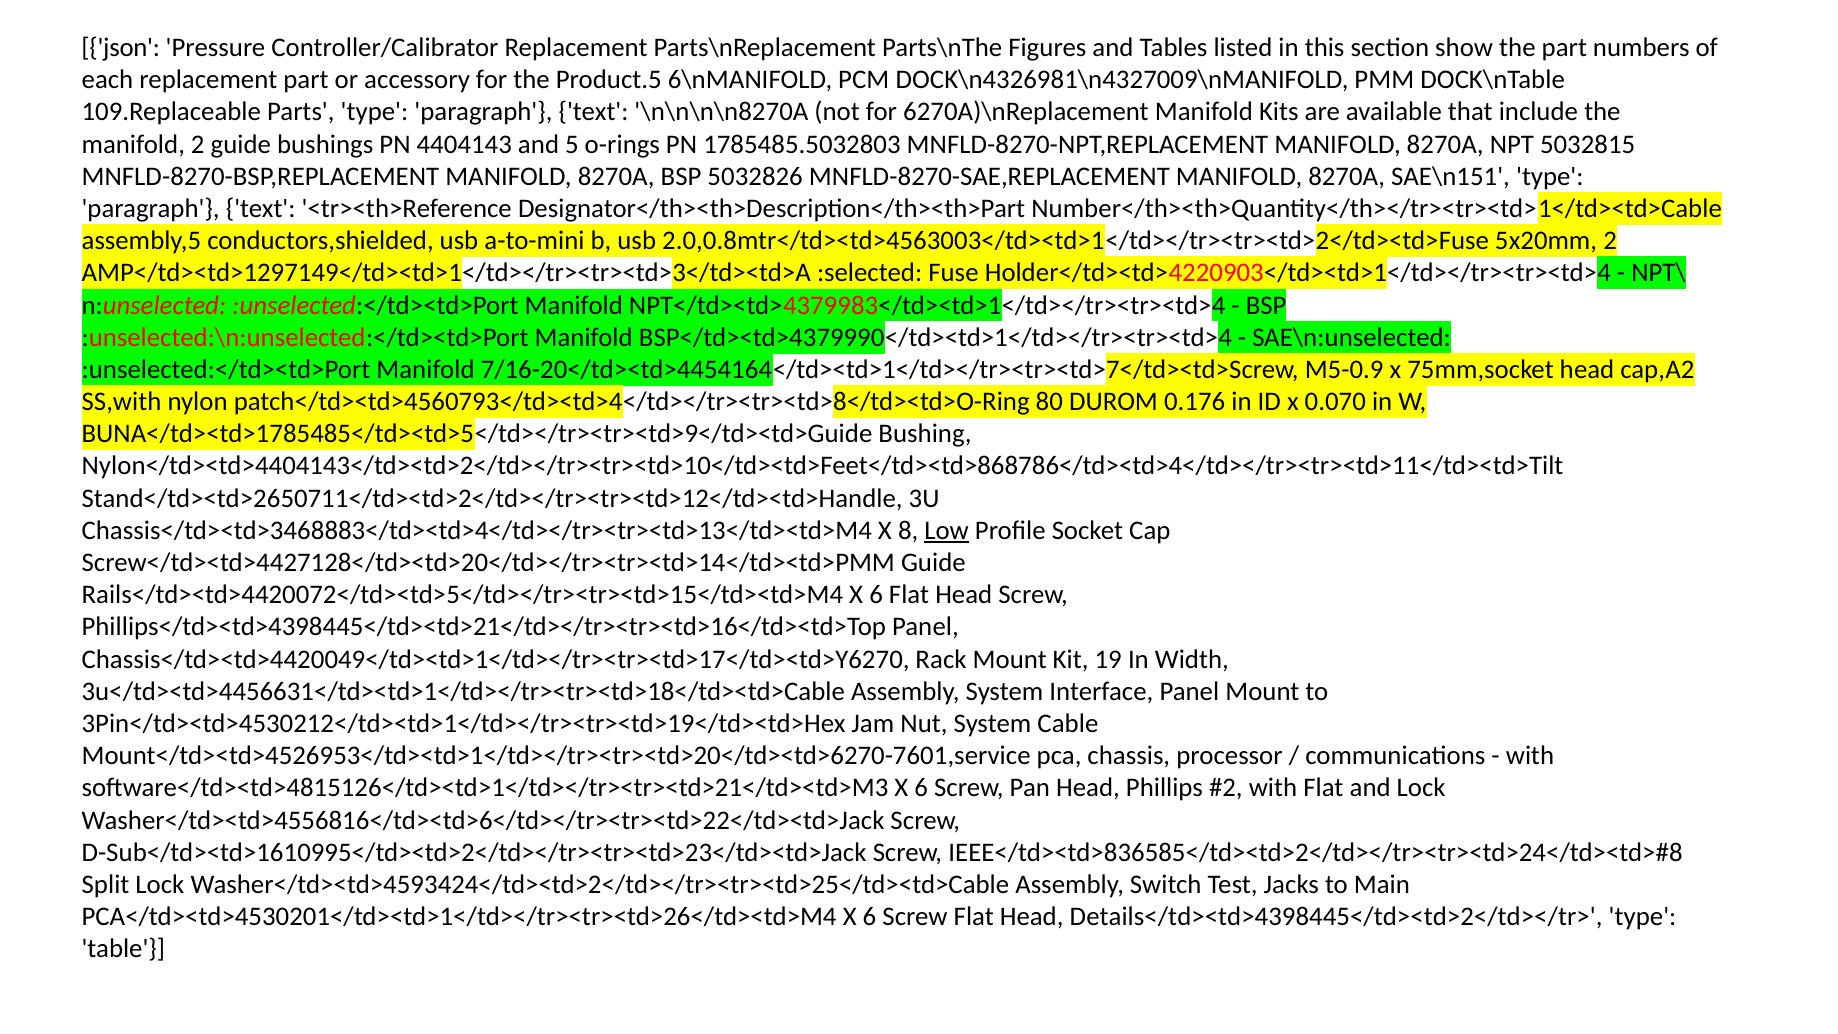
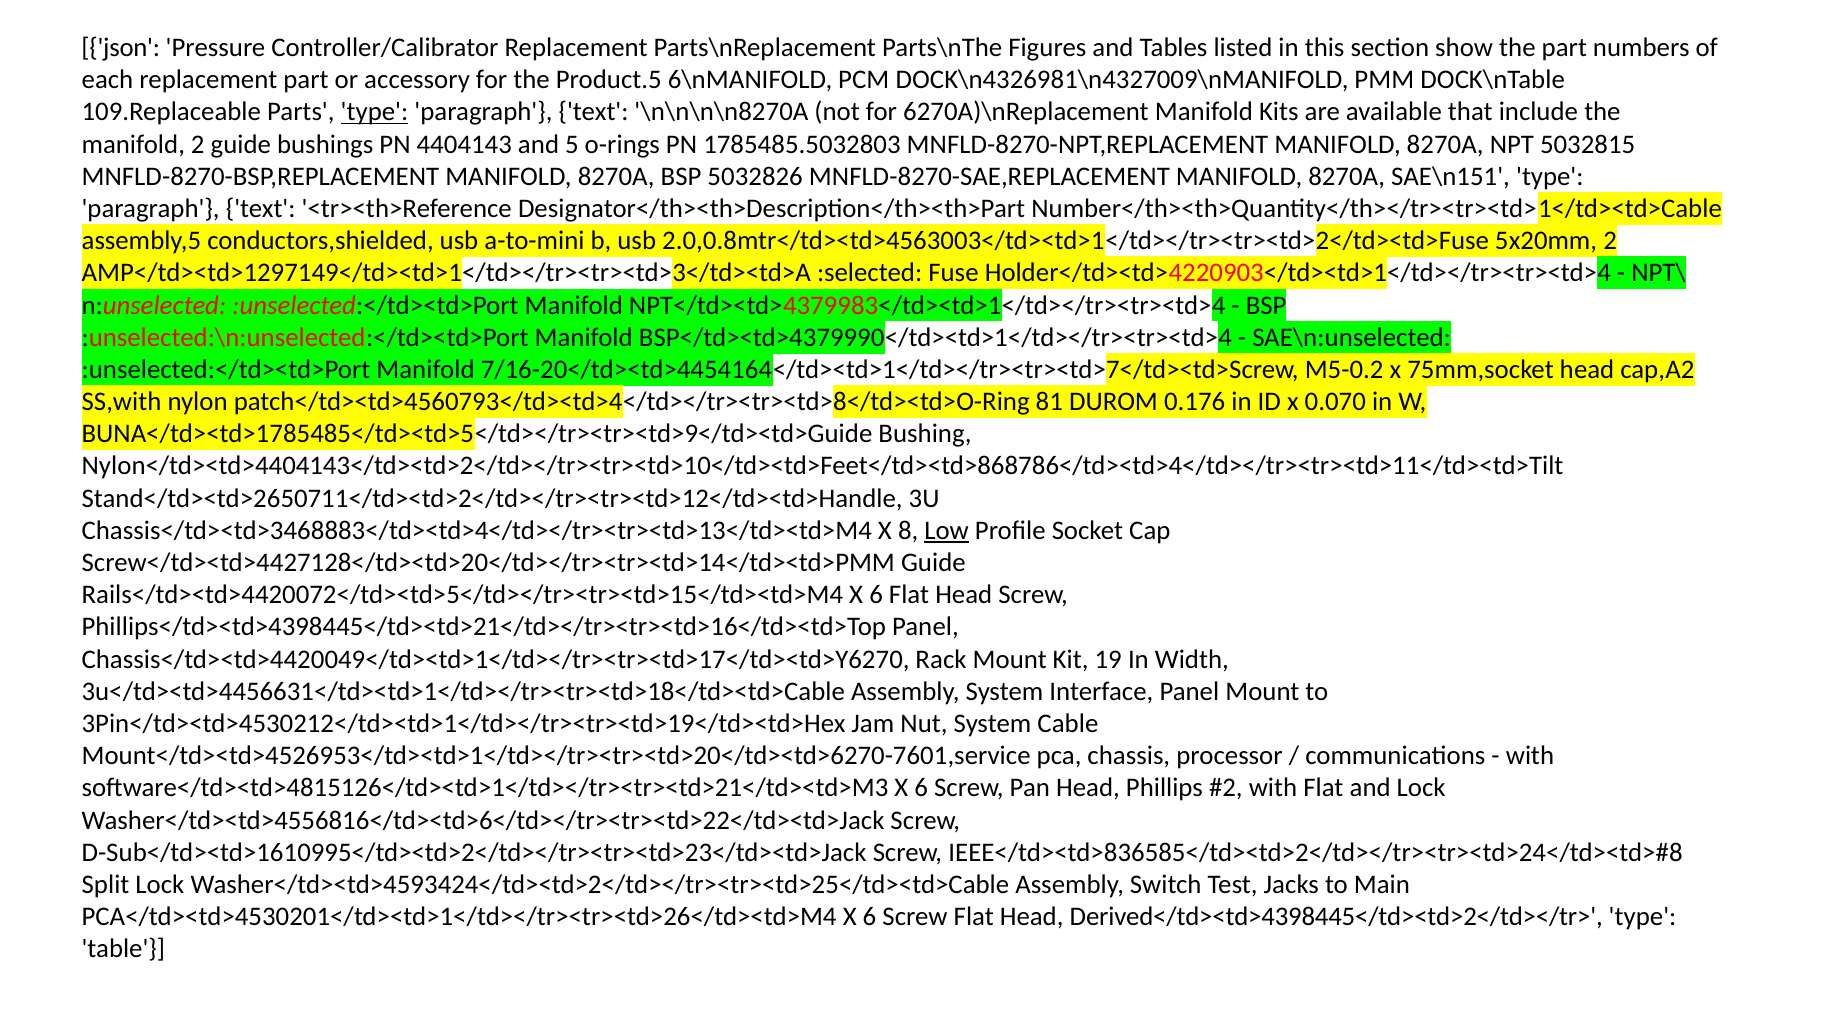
type underline: none -> present (375, 112)
M5-0.9: M5-0.9 -> M5-0.2 (1344, 370)
80: 80 -> 81 (1049, 402)
Details</td><td>4398445</td><td>2</td></tr>: Details</td><td>4398445</td><td>2</td></tr> -> Derived</td><td>4398445</td><td>2</td></tr> (1336, 917)
